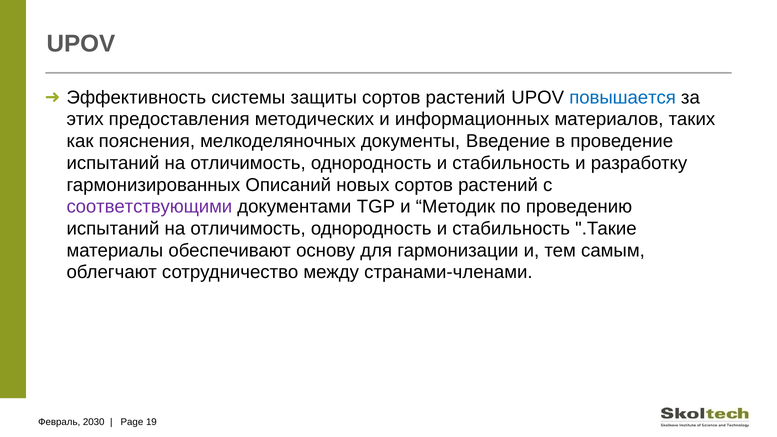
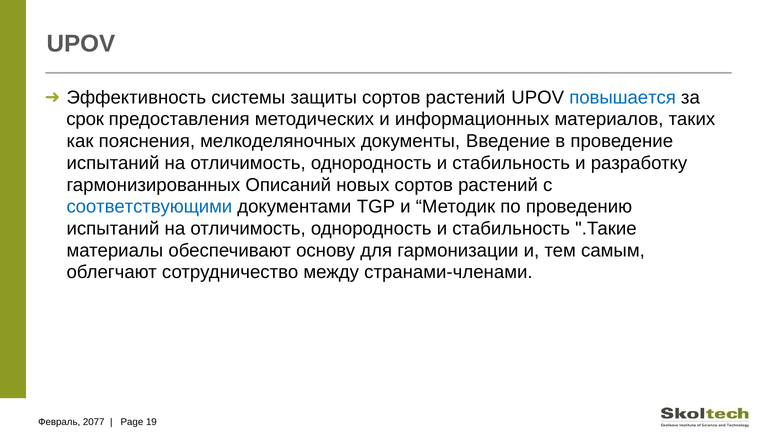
этих: этих -> срок (85, 119)
соответствующими colour: purple -> blue (149, 207)
2030: 2030 -> 2077 (94, 422)
